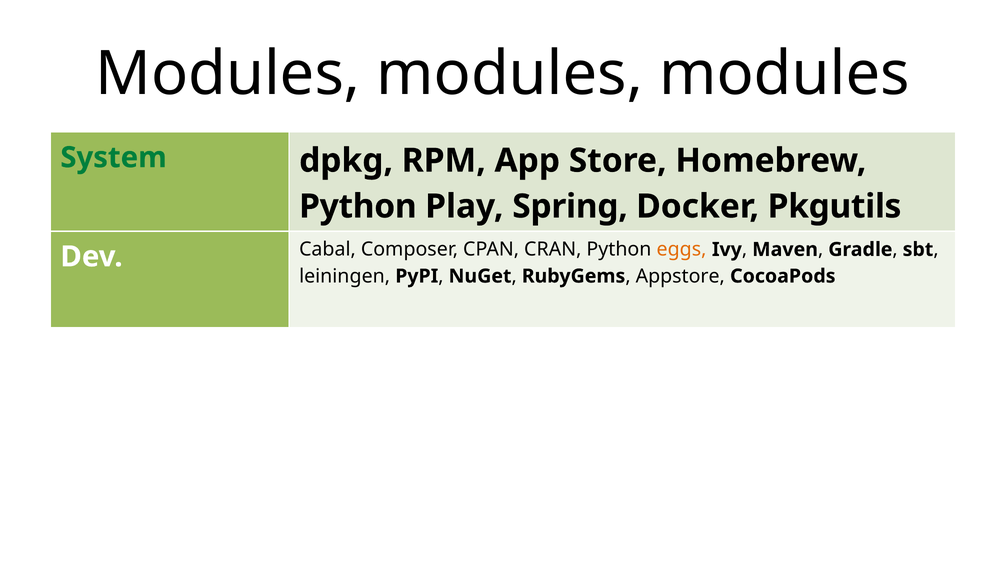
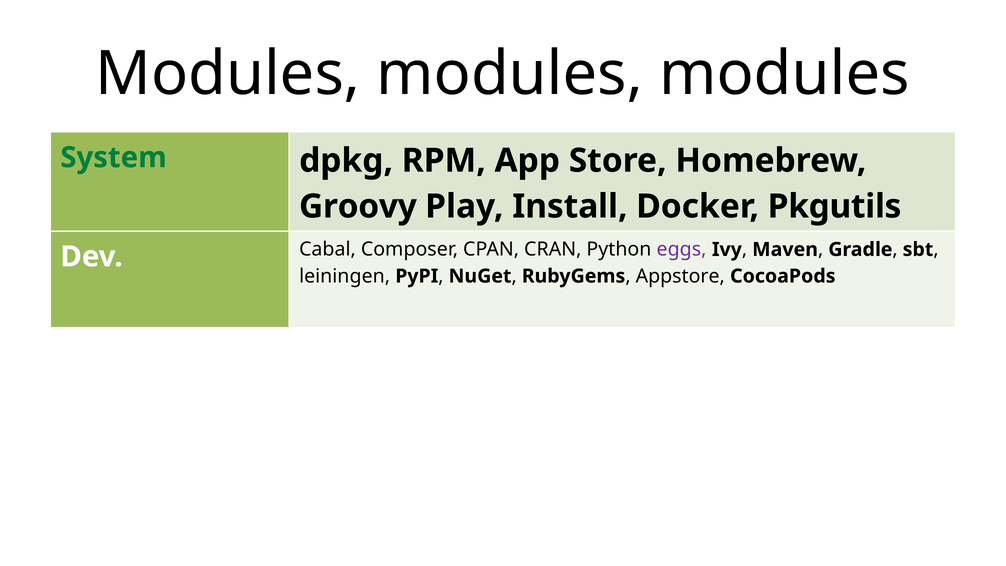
Python: Python -> Groovy (358, 206)
Spring: Spring -> Install (570, 206)
eggs colour: orange -> purple (681, 249)
